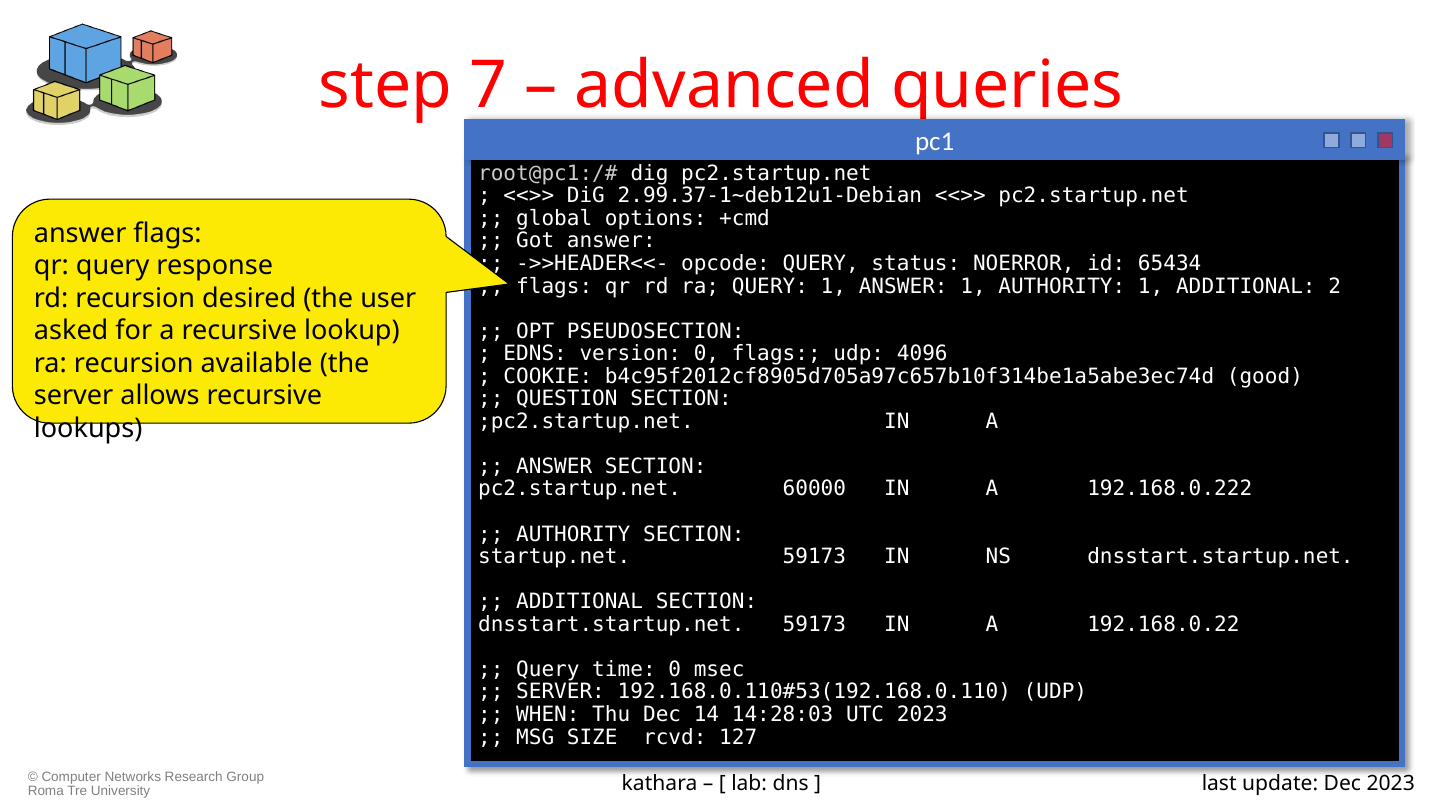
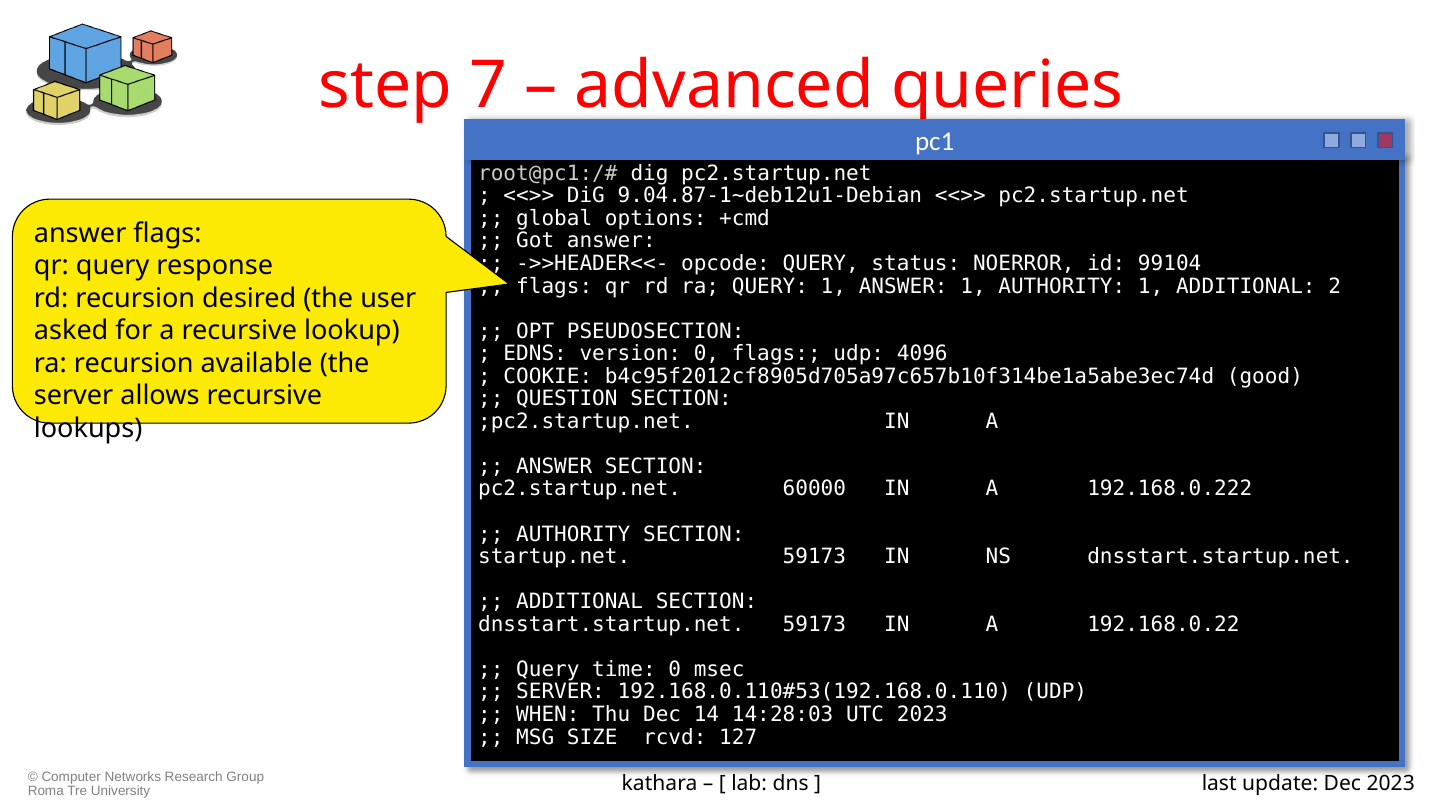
2.99.37-1~deb12u1-Debian: 2.99.37-1~deb12u1-Debian -> 9.04.87-1~deb12u1-Debian (770, 196)
65434: 65434 -> 99104 (1170, 263)
